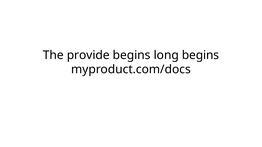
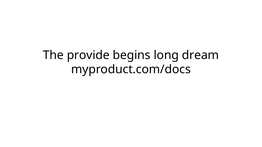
long begins: begins -> dream (200, 55)
